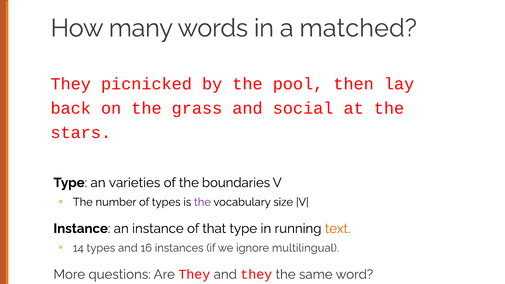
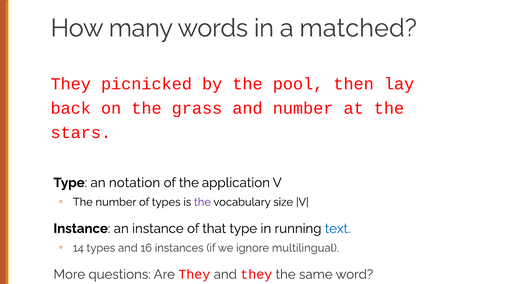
and social: social -> number (303, 108)
varieties: varieties -> notation (135, 183)
boundaries: boundaries -> application (236, 183)
text colour: orange -> blue (338, 229)
